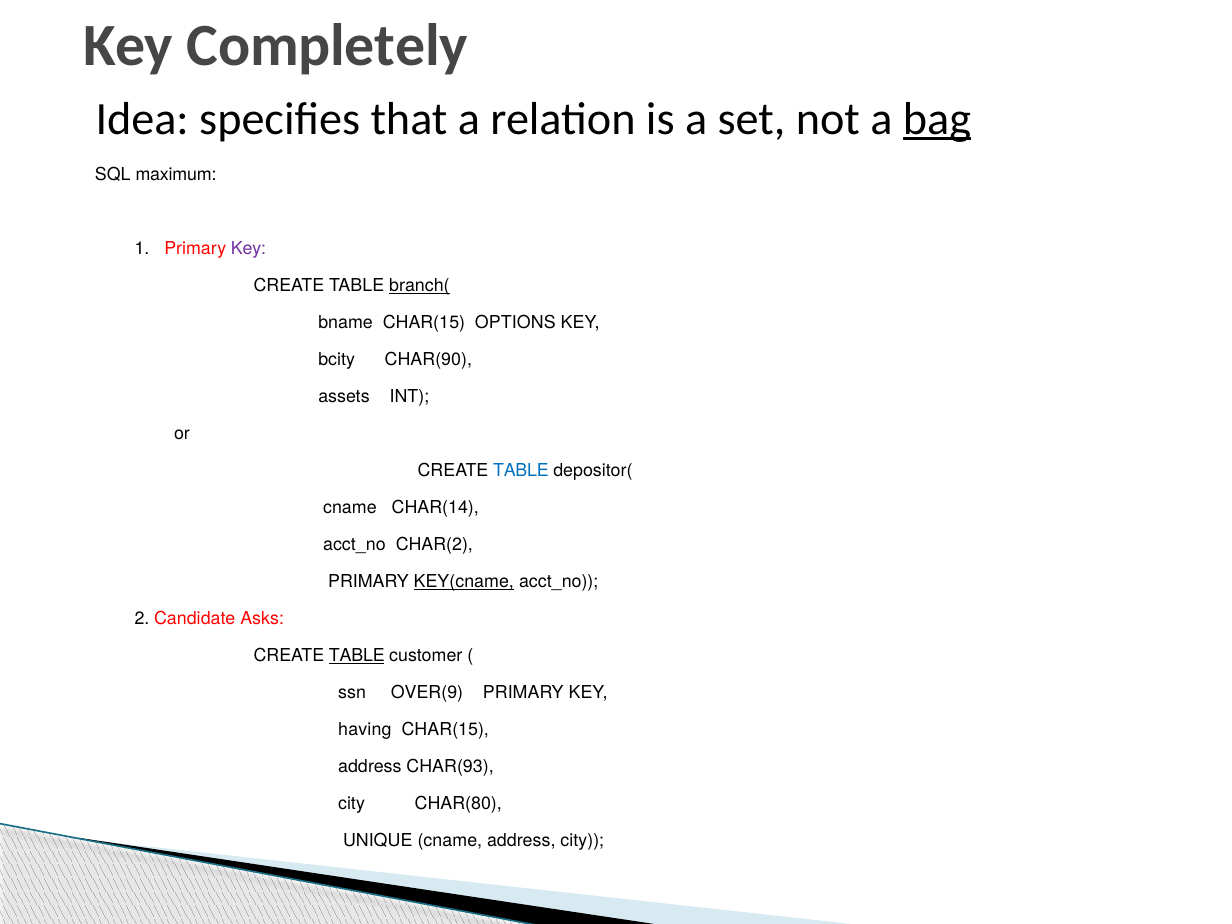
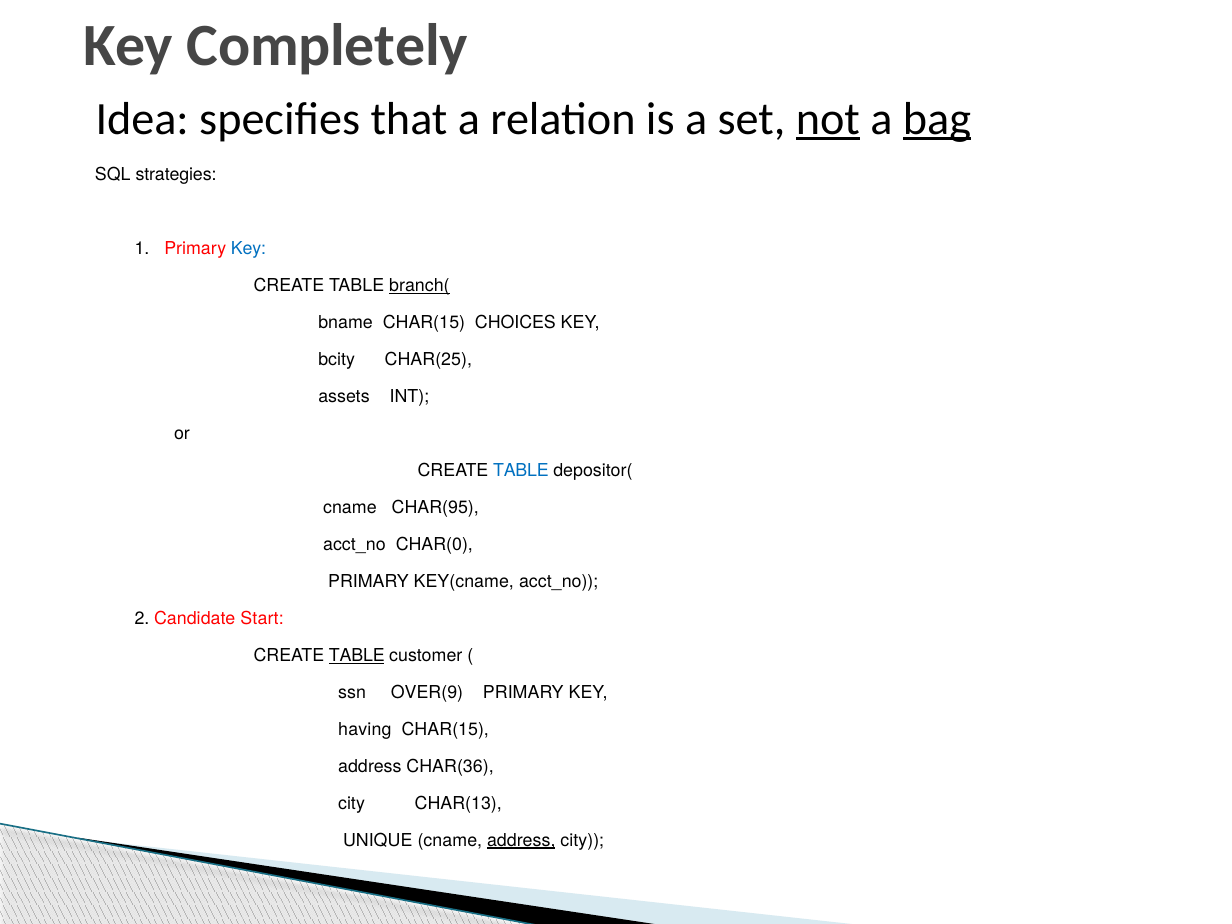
not underline: none -> present (828, 119)
maximum: maximum -> strategies (176, 175)
Key colour: purple -> blue (248, 249)
OPTIONS: OPTIONS -> CHOICES (515, 323)
CHAR(90: CHAR(90 -> CHAR(25 (428, 360)
CHAR(14: CHAR(14 -> CHAR(95 (435, 508)
CHAR(2: CHAR(2 -> CHAR(0 (434, 545)
KEY(cname underline: present -> none (464, 582)
Asks: Asks -> Start (262, 619)
CHAR(93: CHAR(93 -> CHAR(36 (450, 766)
CHAR(80: CHAR(80 -> CHAR(13 (458, 803)
address underline: none -> present (521, 840)
